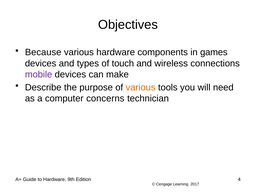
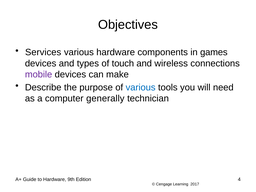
Because: Because -> Services (43, 52)
various colour: orange -> blue (141, 87)
concerns: concerns -> generally (105, 98)
